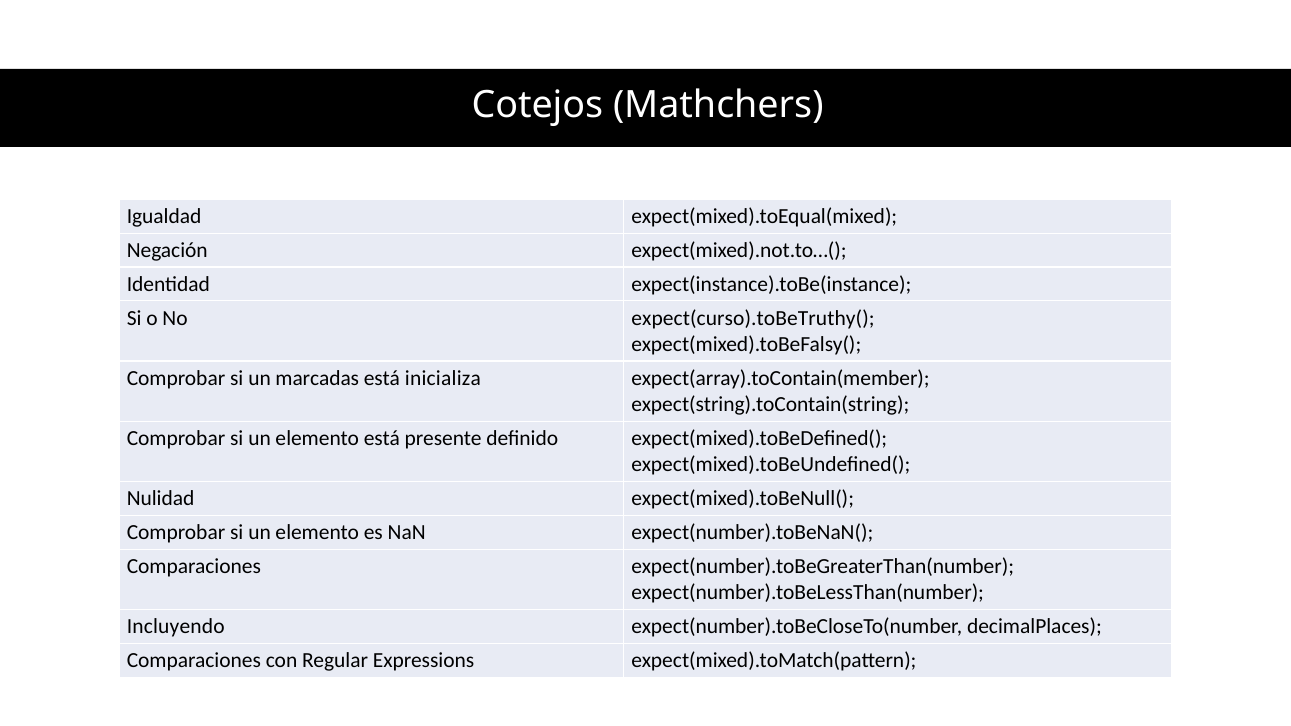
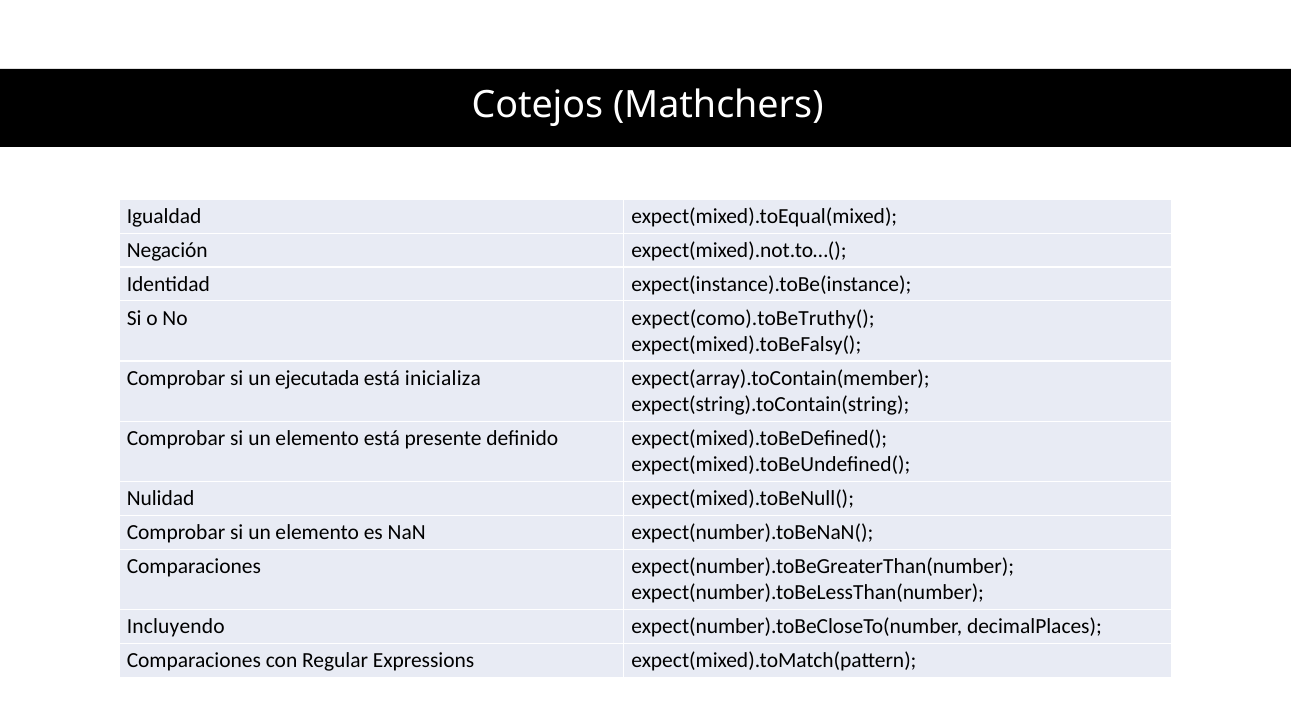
expect(curso).toBeTruthy(: expect(curso).toBeTruthy( -> expect(como).toBeTruthy( (753, 318)
marcadas: marcadas -> ejecutada (317, 378)
